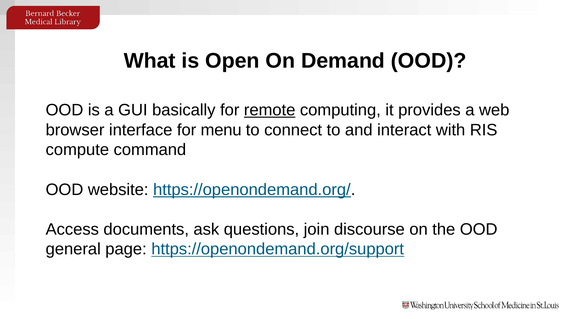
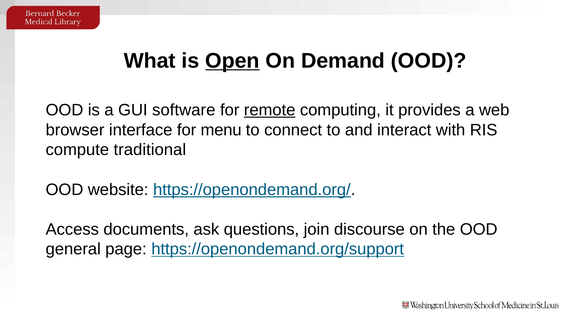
Open underline: none -> present (232, 61)
basically: basically -> software (184, 110)
command: command -> traditional (150, 150)
